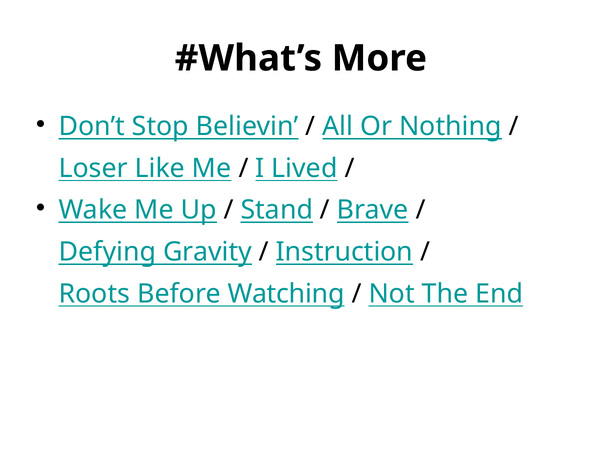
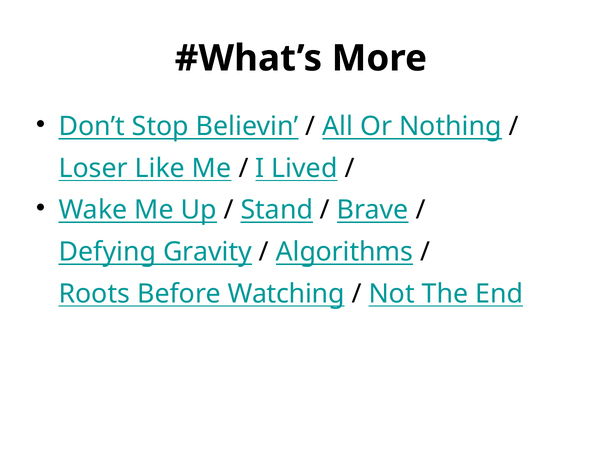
Instruction: Instruction -> Algorithms (345, 252)
